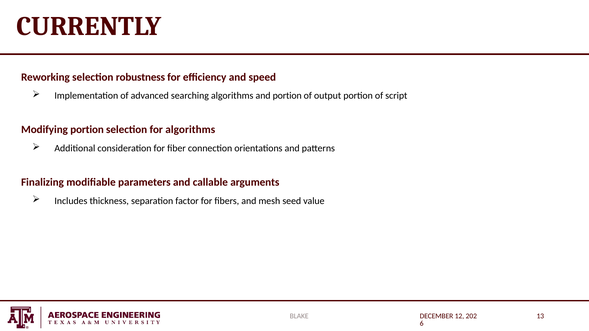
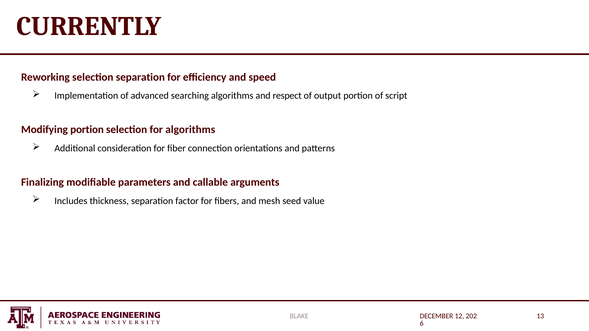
selection robustness: robustness -> separation (140, 77)
and portion: portion -> respect (287, 96)
